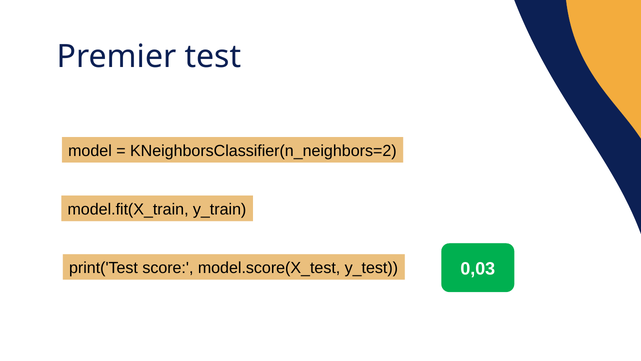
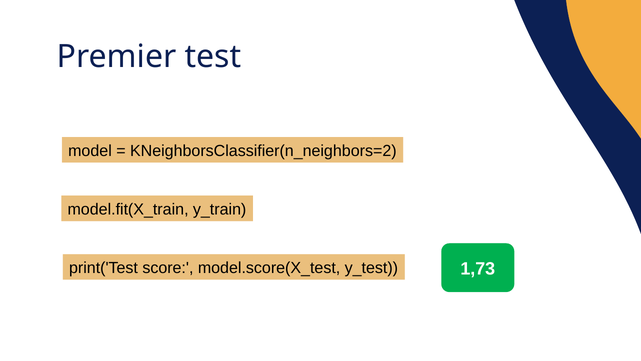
0,03: 0,03 -> 1,73 (478, 269)
